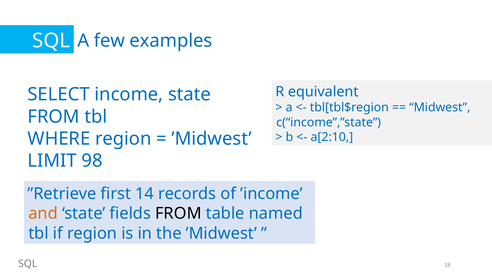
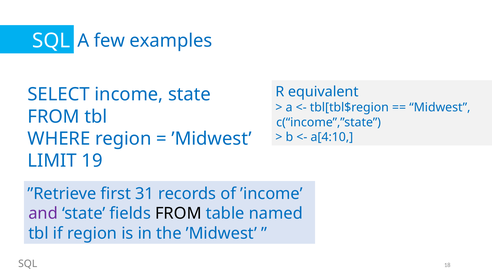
a[2:10: a[2:10 -> a[4:10 (332, 137)
98: 98 -> 19 (92, 161)
14: 14 -> 31 (145, 194)
and colour: orange -> purple (43, 213)
